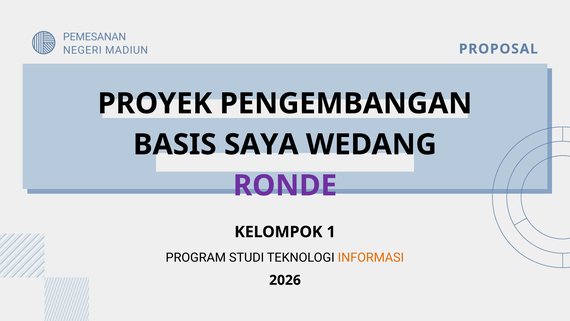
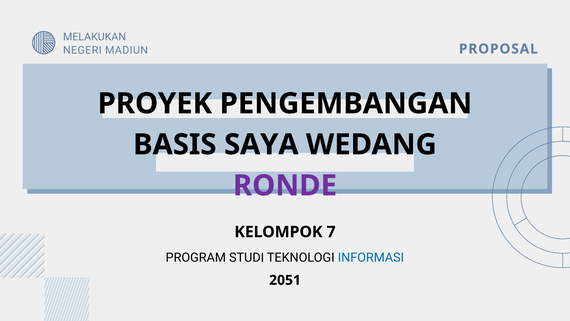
PEMESANAN: PEMESANAN -> MELAKUKAN (94, 37)
1: 1 -> 7 (331, 232)
INFORMASI colour: orange -> blue (371, 257)
2026: 2026 -> 2051 (285, 280)
